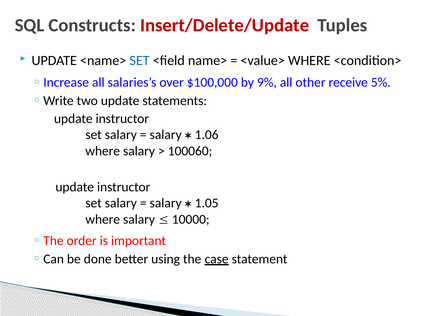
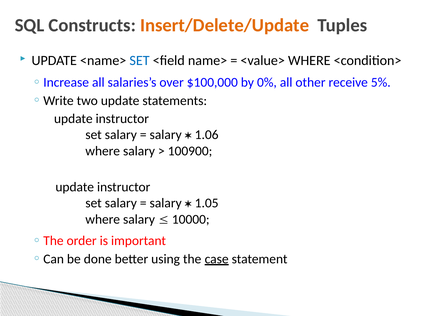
Insert/Delete/Update colour: red -> orange (225, 25)
9%: 9% -> 0% (267, 82)
100060: 100060 -> 100900 (190, 151)
